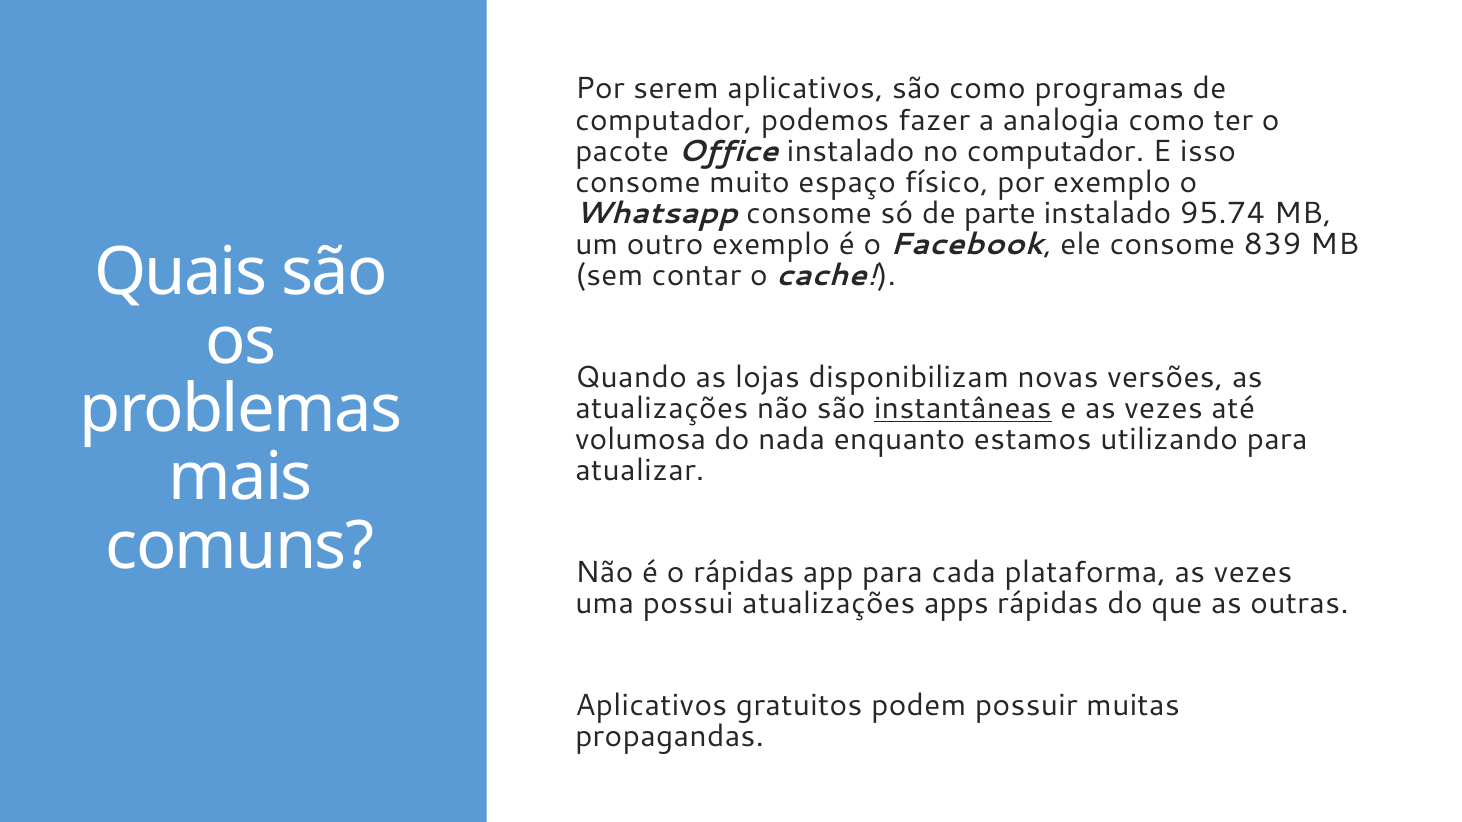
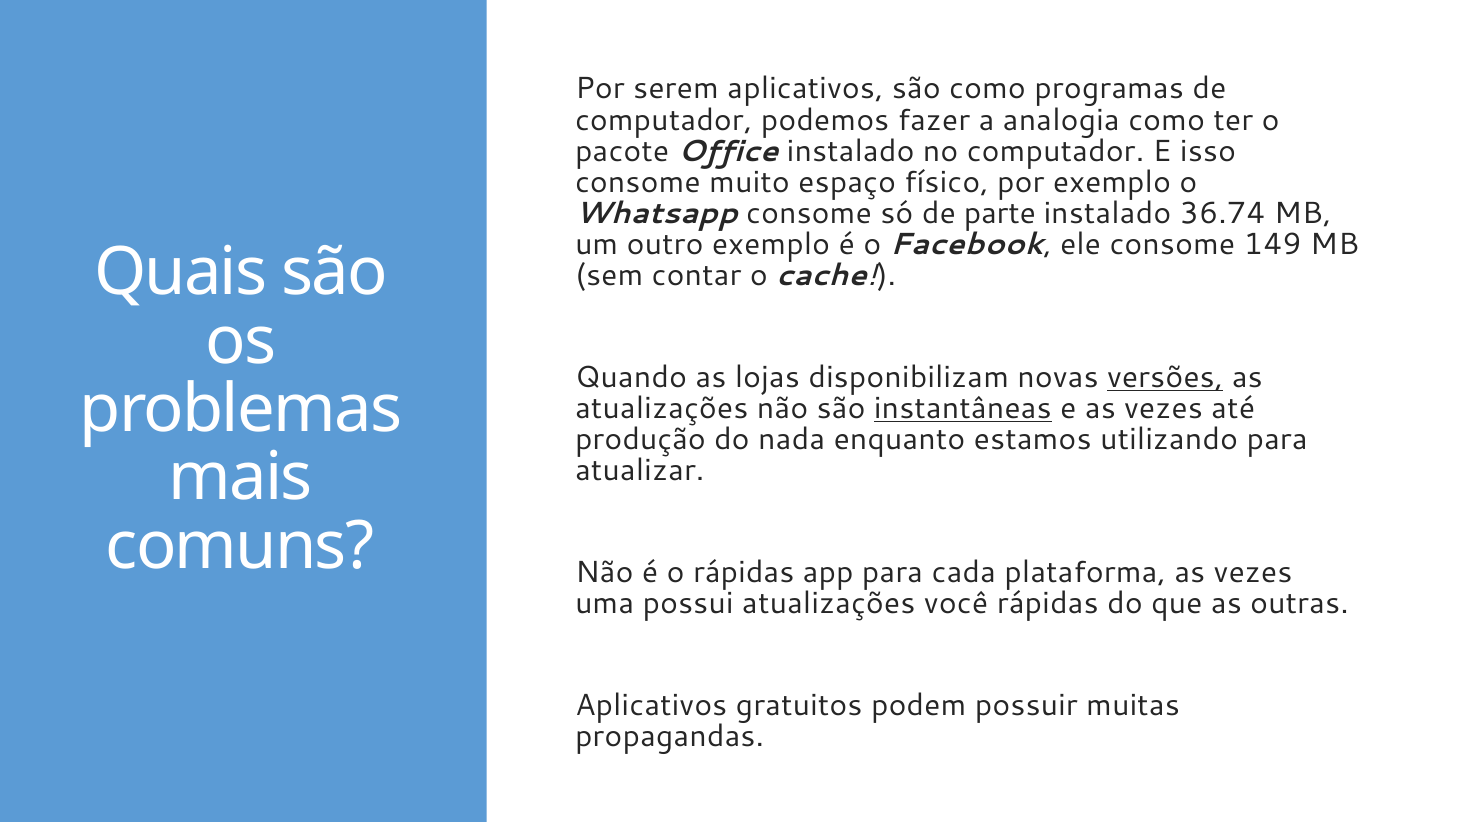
95.74: 95.74 -> 36.74 (1223, 213)
839: 839 -> 149 (1273, 245)
versões underline: none -> present (1165, 378)
volumosa: volumosa -> produção (640, 440)
apps: apps -> você (956, 604)
